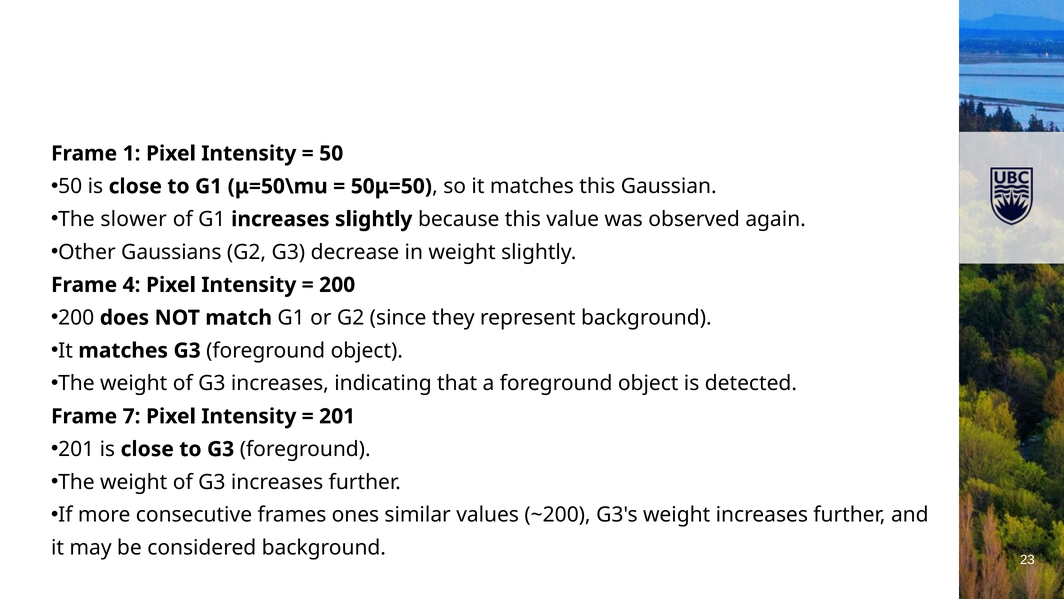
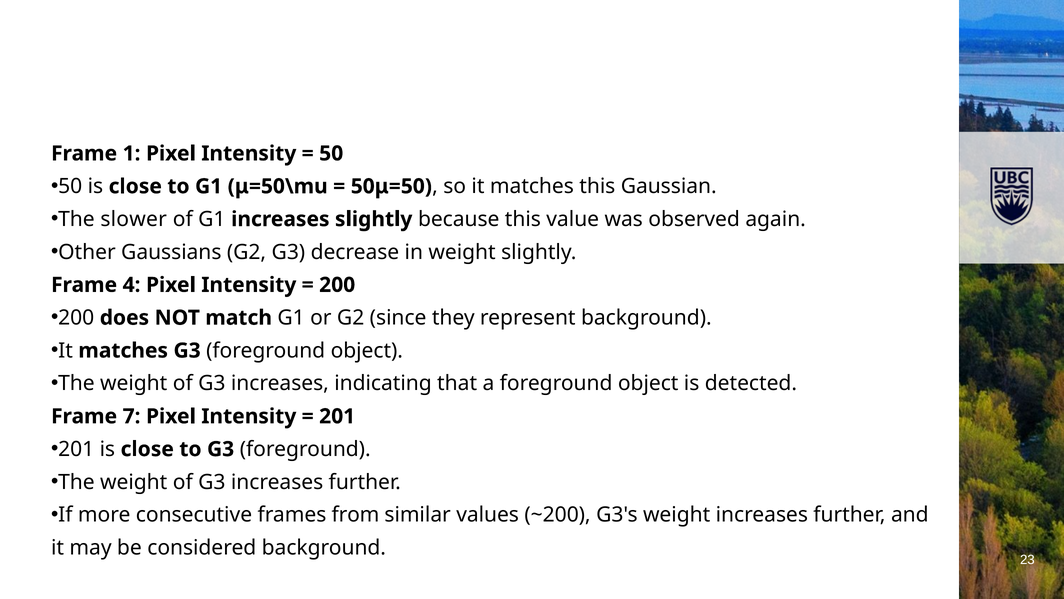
ones: ones -> from (355, 515)
